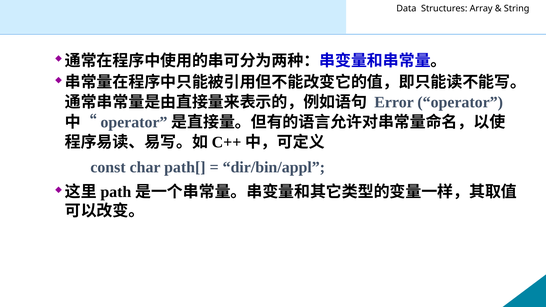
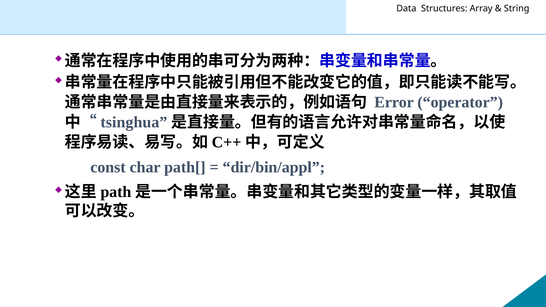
operator: operator -> tsinghua (134, 122)
